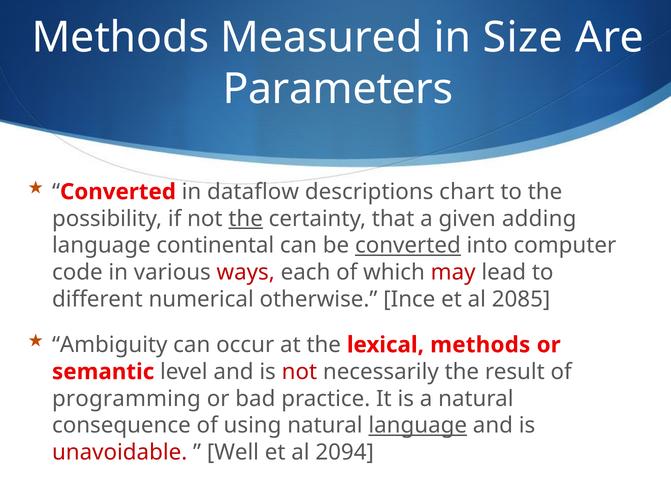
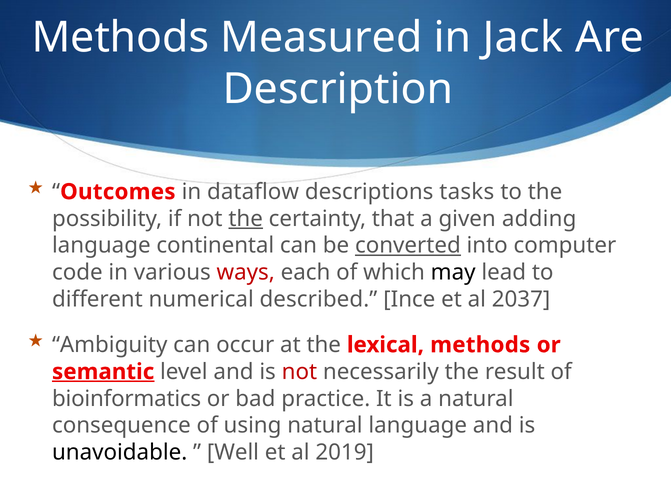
Size: Size -> Jack (523, 37)
Parameters: Parameters -> Description (338, 89)
Converted: Converted -> Outcomes (118, 192)
chart: chart -> tasks (467, 192)
may colour: red -> black (453, 272)
otherwise: otherwise -> described (318, 299)
2085: 2085 -> 2037 (521, 299)
semantic underline: none -> present (103, 371)
programming: programming -> bioinformatics (127, 398)
language underline: present -> none (418, 425)
unavoidable colour: red -> black (120, 452)
2094: 2094 -> 2019 (345, 452)
